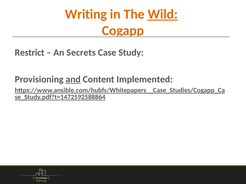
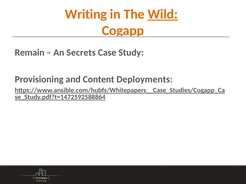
Restrict: Restrict -> Remain (30, 53)
and underline: present -> none (73, 80)
Implemented: Implemented -> Deployments (145, 80)
